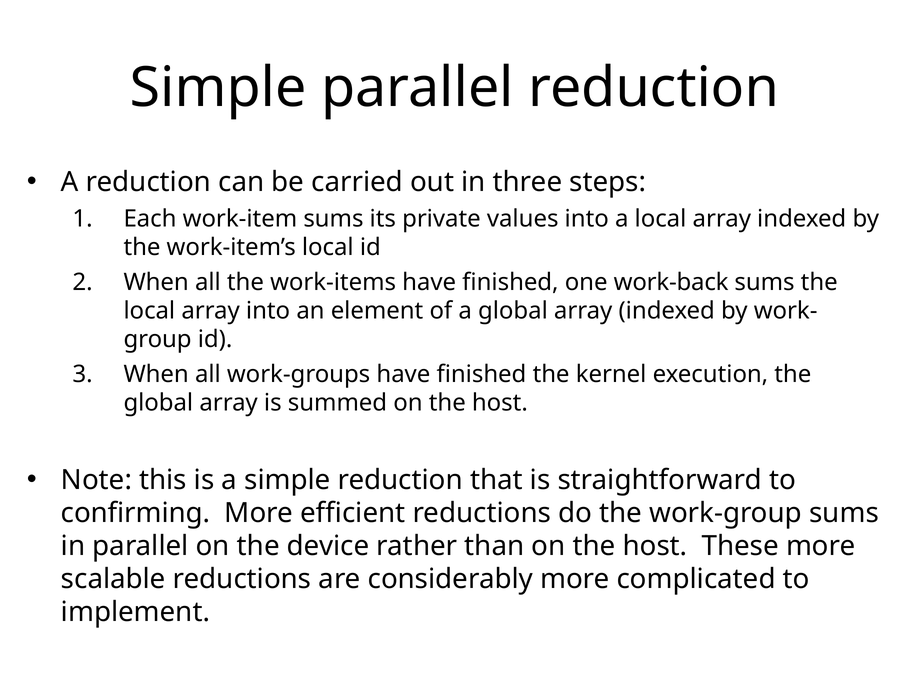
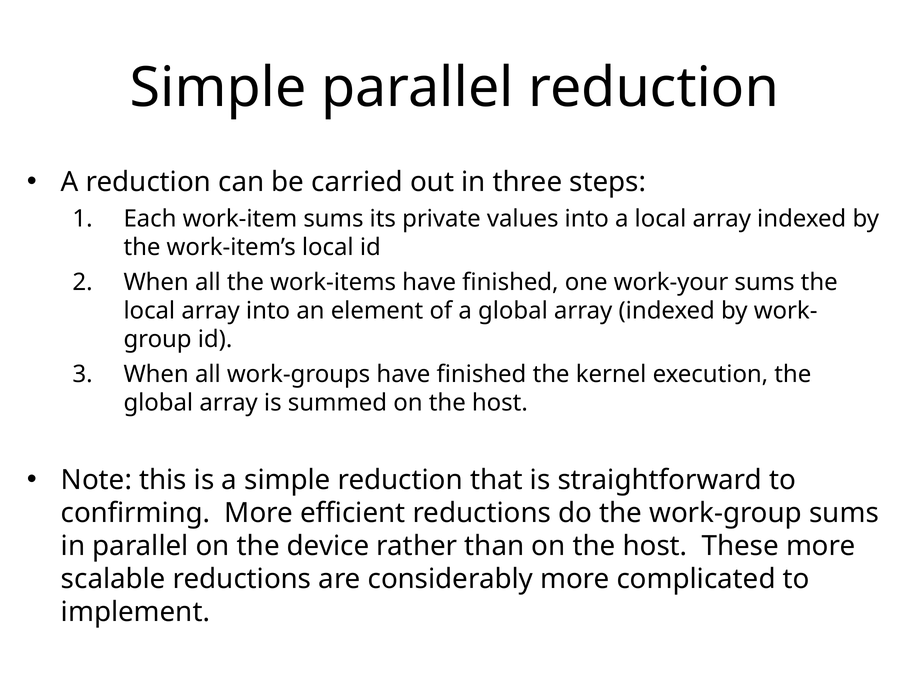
work-back: work-back -> work-your (671, 282)
